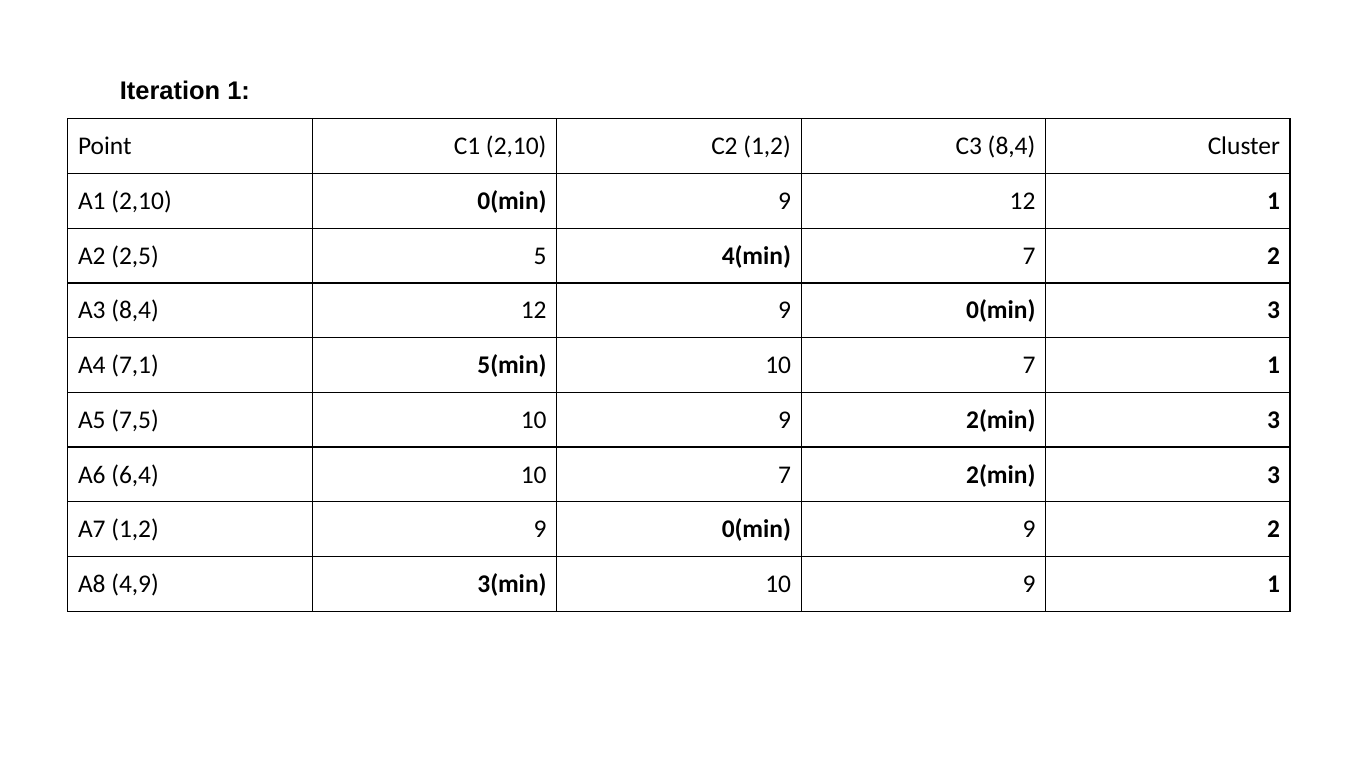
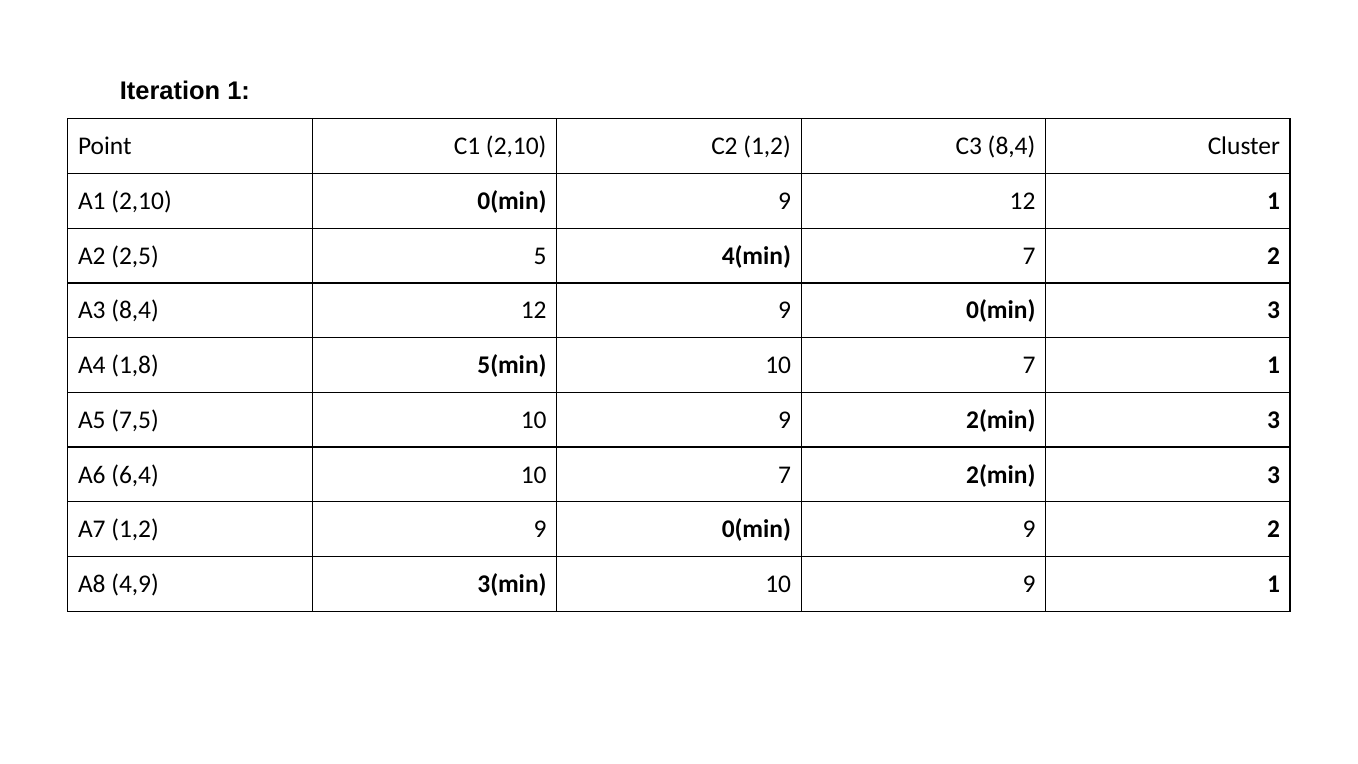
7,1: 7,1 -> 1,8 (135, 365)
